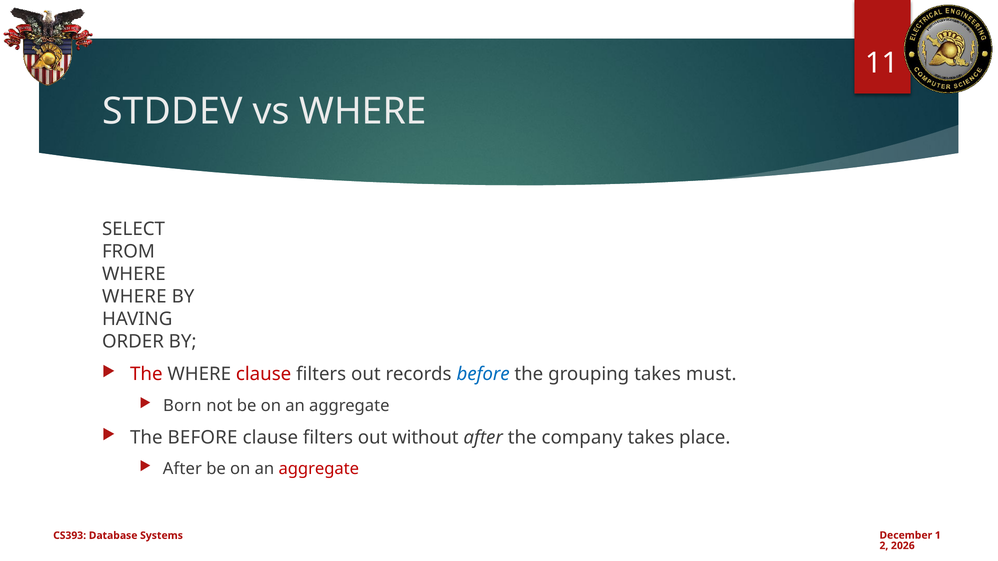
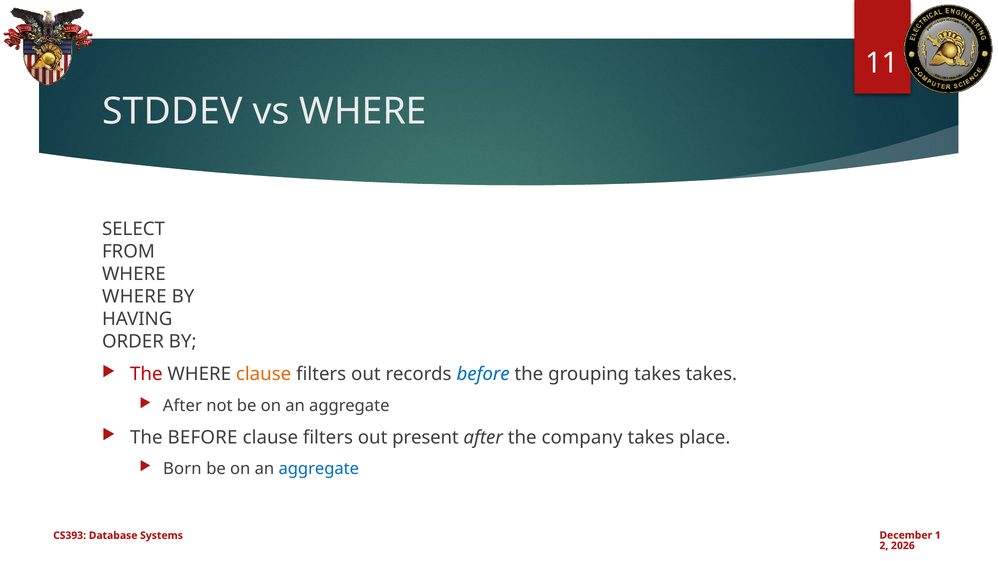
clause colour: red -> orange (264, 375)
takes must: must -> takes (711, 375)
Born: Born -> After (182, 406)
without: without -> present (425, 438)
After: After -> Born (182, 469)
aggregate colour: red -> blue (319, 469)
